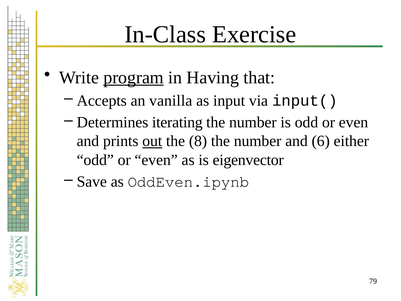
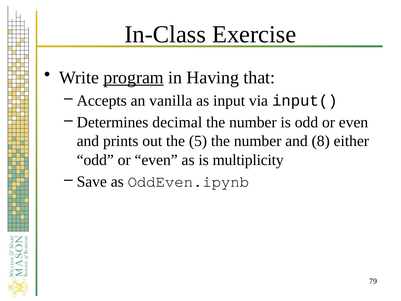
iterating: iterating -> decimal (177, 122)
out underline: present -> none (152, 141)
8: 8 -> 5 (198, 141)
6: 6 -> 8 (321, 141)
eigenvector: eigenvector -> multiplicity (248, 160)
